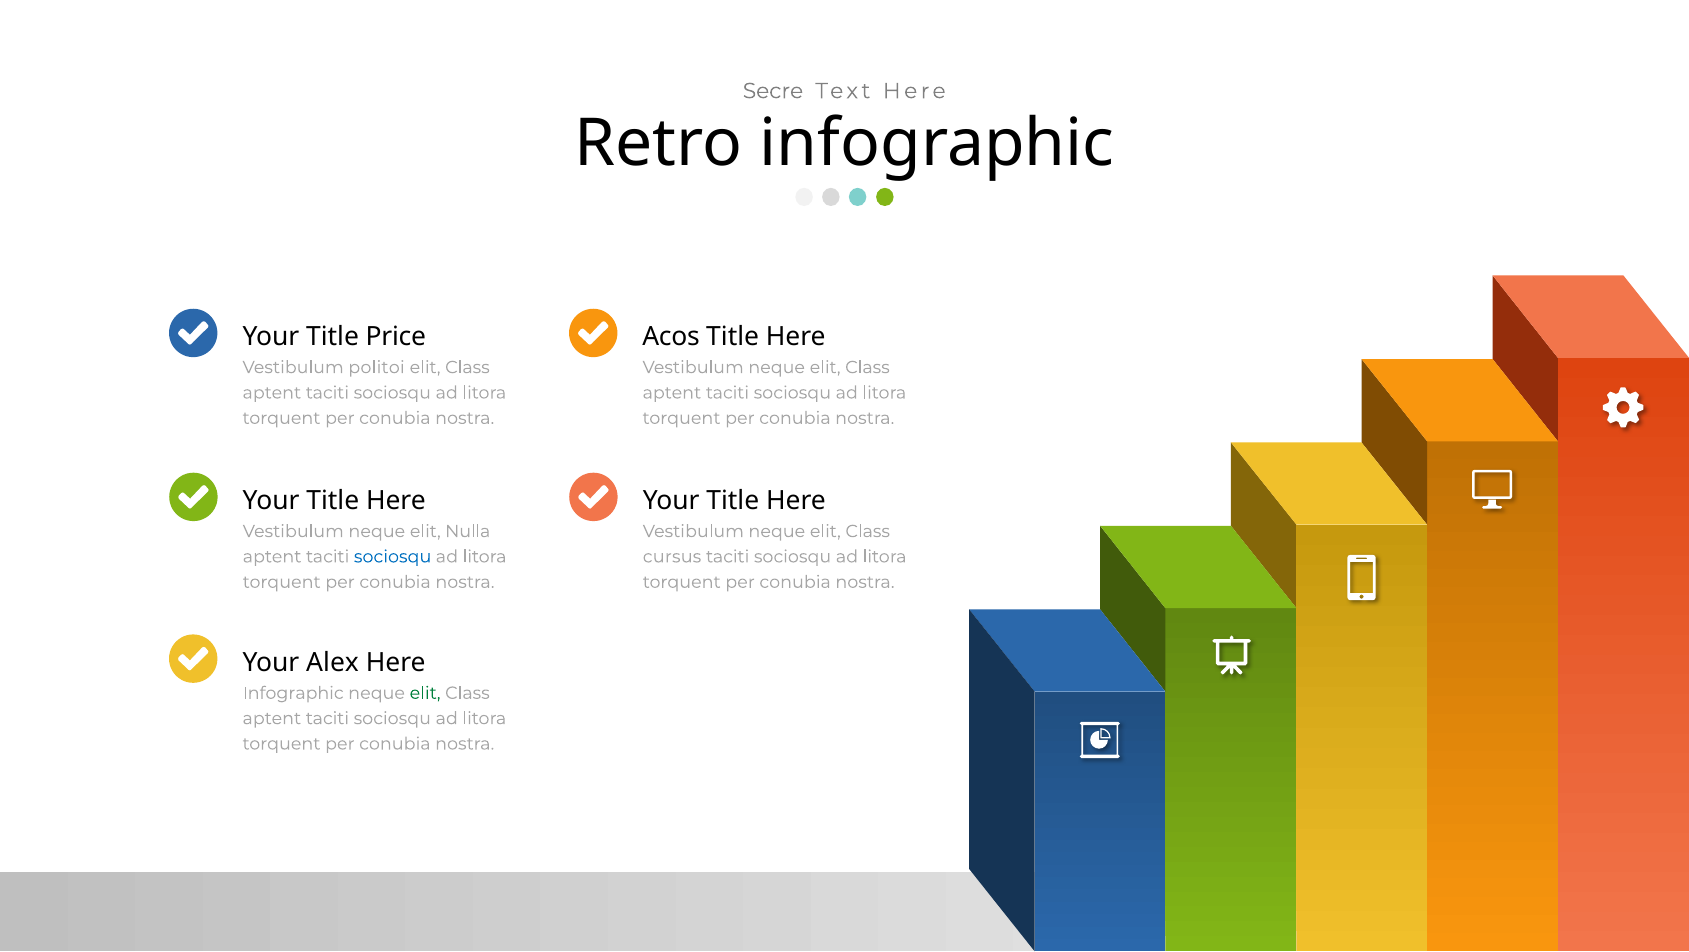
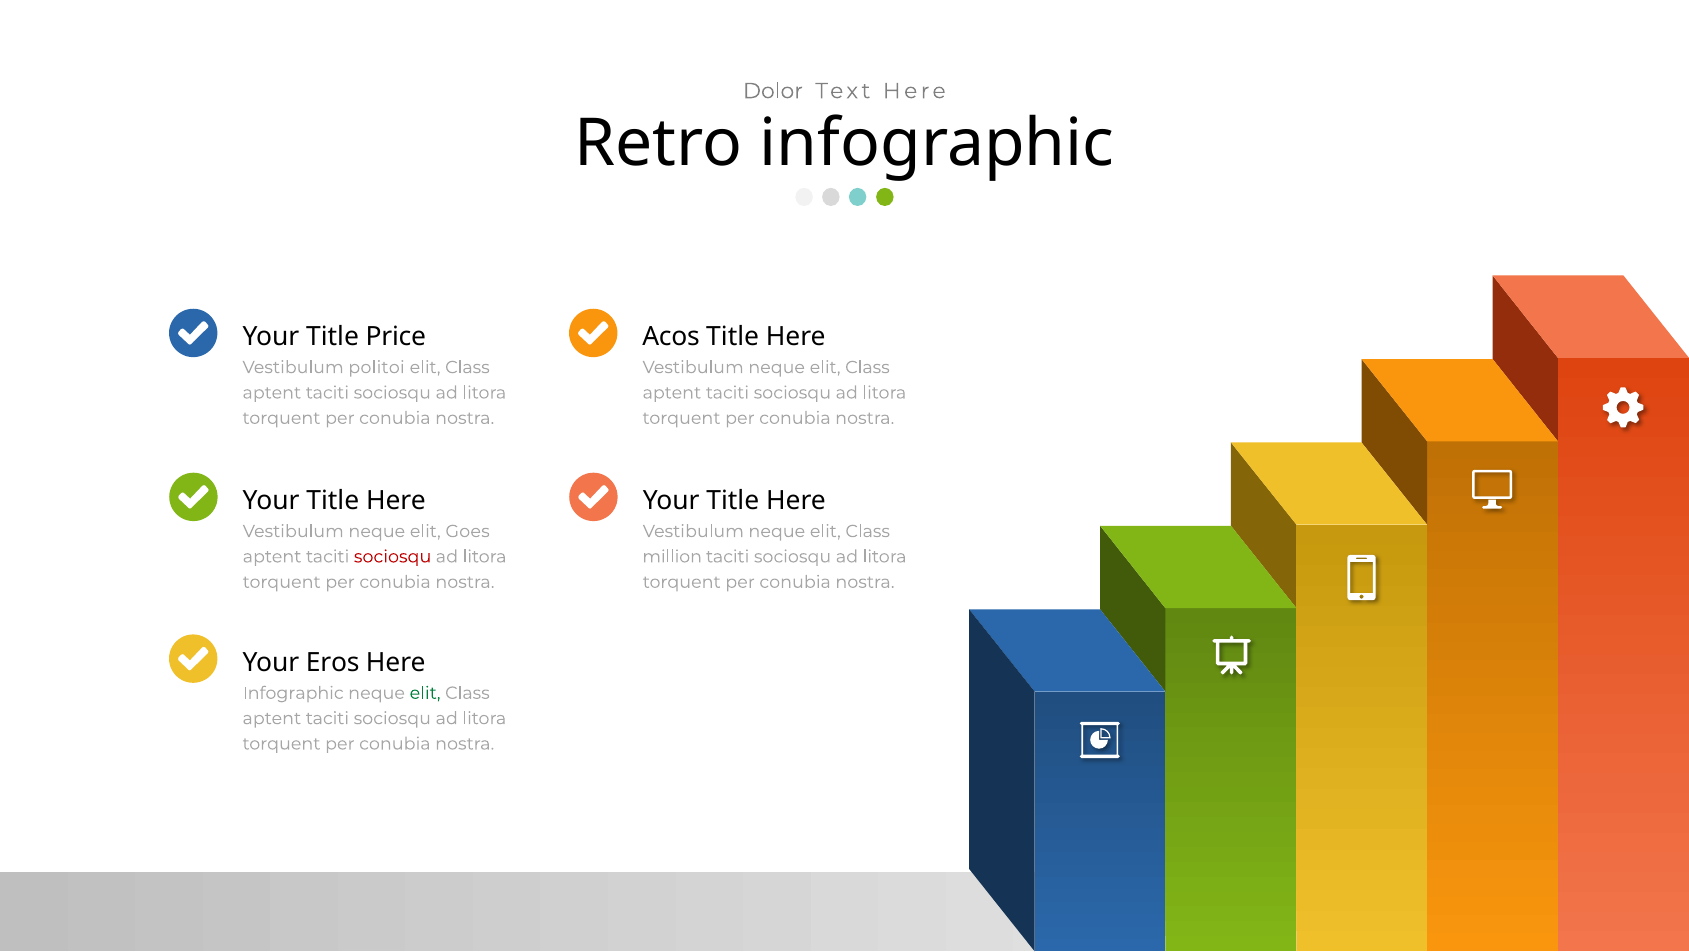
Secre: Secre -> Dolor (773, 91)
Nulla: Nulla -> Goes (468, 531)
sociosqu colour: blue -> red (393, 556)
cursus: cursus -> million (672, 556)
Alex: Alex -> Eros (333, 662)
